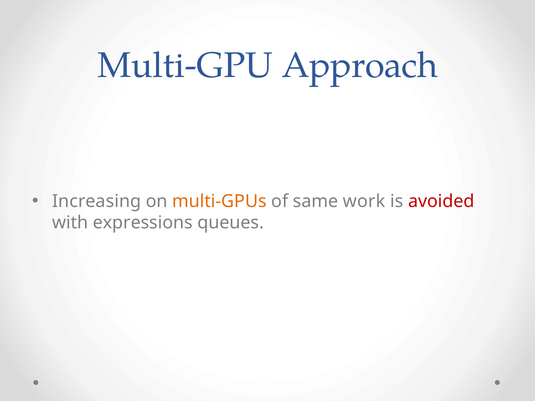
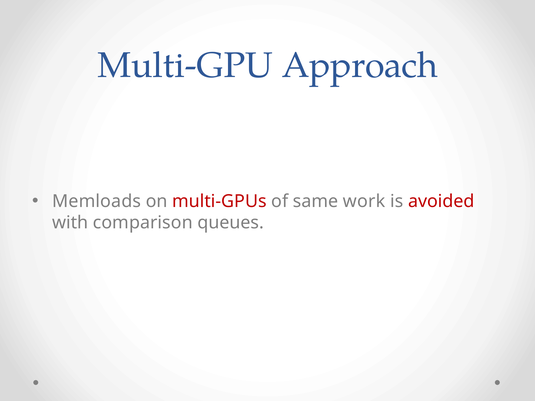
Increasing: Increasing -> Memloads (97, 201)
multi-GPUs colour: orange -> red (219, 201)
expressions: expressions -> comparison (143, 223)
